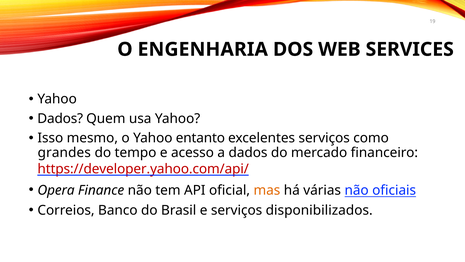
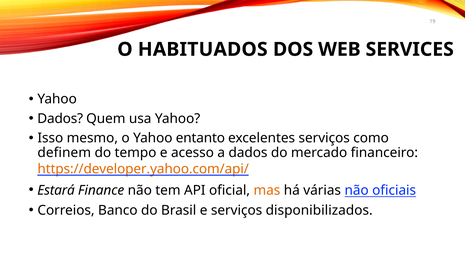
ENGENHARIA: ENGENHARIA -> HABITUADOS (203, 49)
grandes: grandes -> definem (64, 152)
https://developer.yahoo.com/api/ colour: red -> orange (143, 169)
Opera: Opera -> Estará (56, 190)
